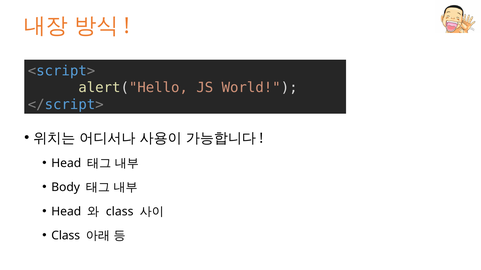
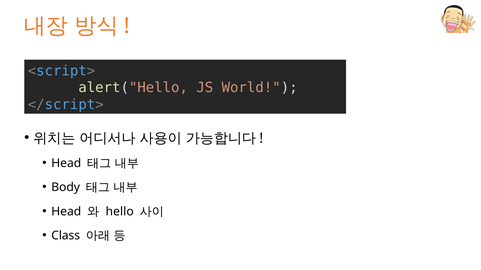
class: class -> hello (120, 212)
